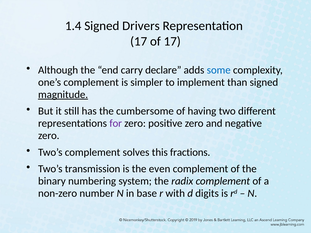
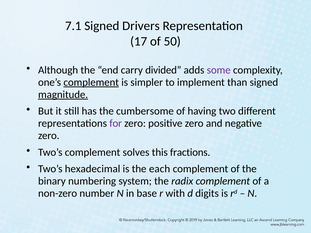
1.4: 1.4 -> 7.1 (73, 26)
of 17: 17 -> 50 (172, 41)
declare: declare -> divided (163, 70)
some colour: blue -> purple (219, 70)
complement underline: none -> present (91, 82)
transmission: transmission -> hexadecimal (93, 169)
even: even -> each (160, 169)
